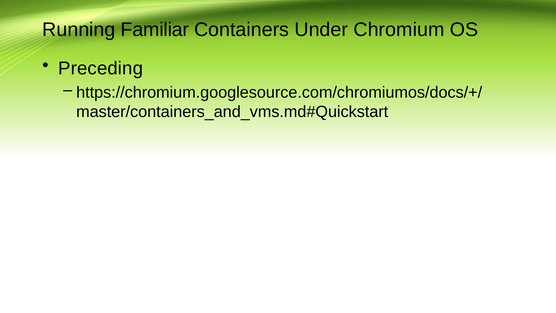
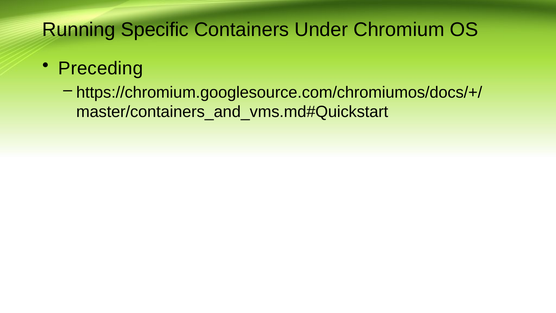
Familiar: Familiar -> Specific (155, 30)
